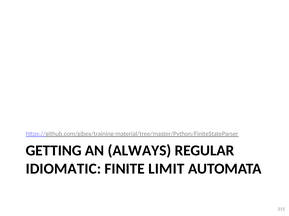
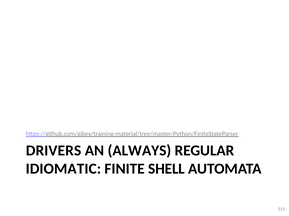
GETTING: GETTING -> DRIVERS (54, 151)
LIMIT: LIMIT -> SHELL (166, 169)
